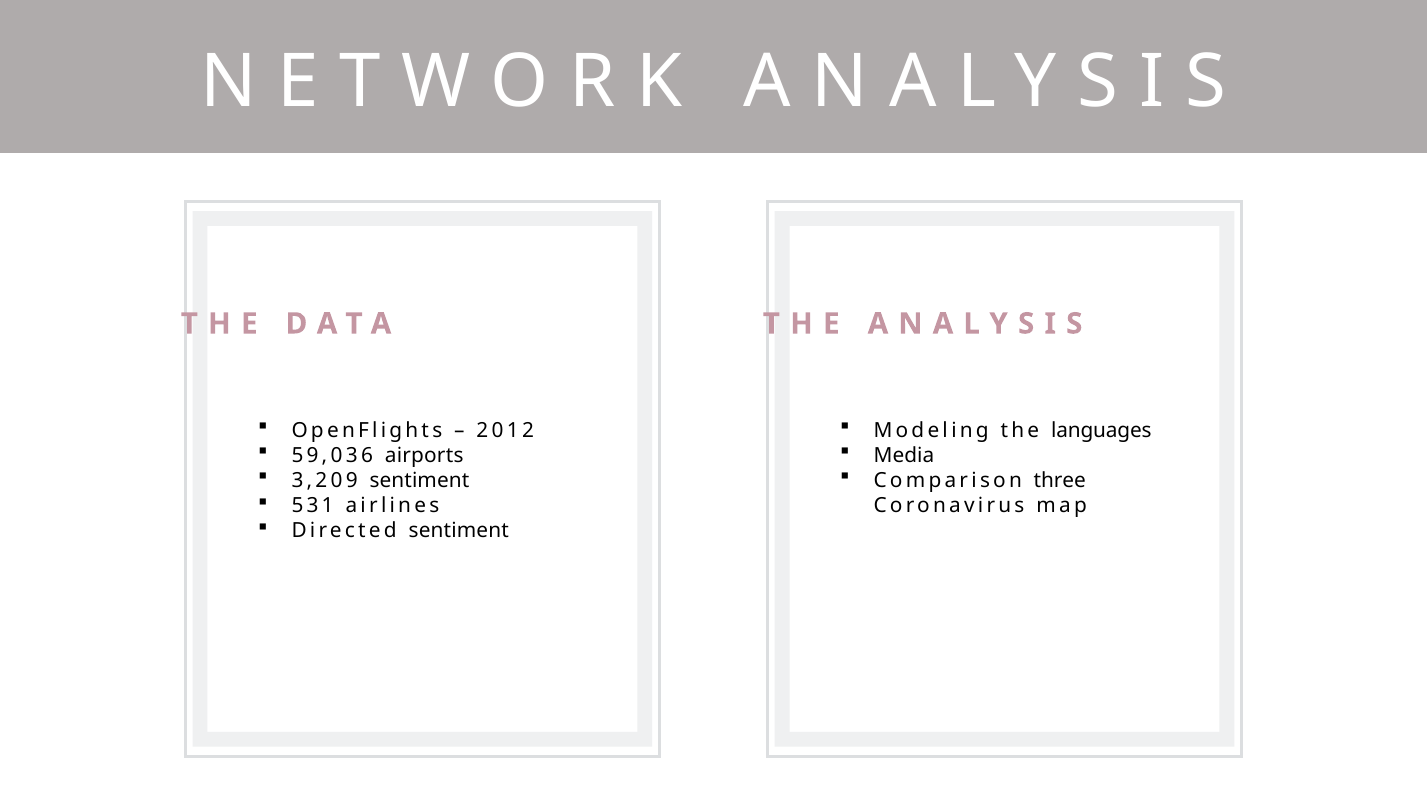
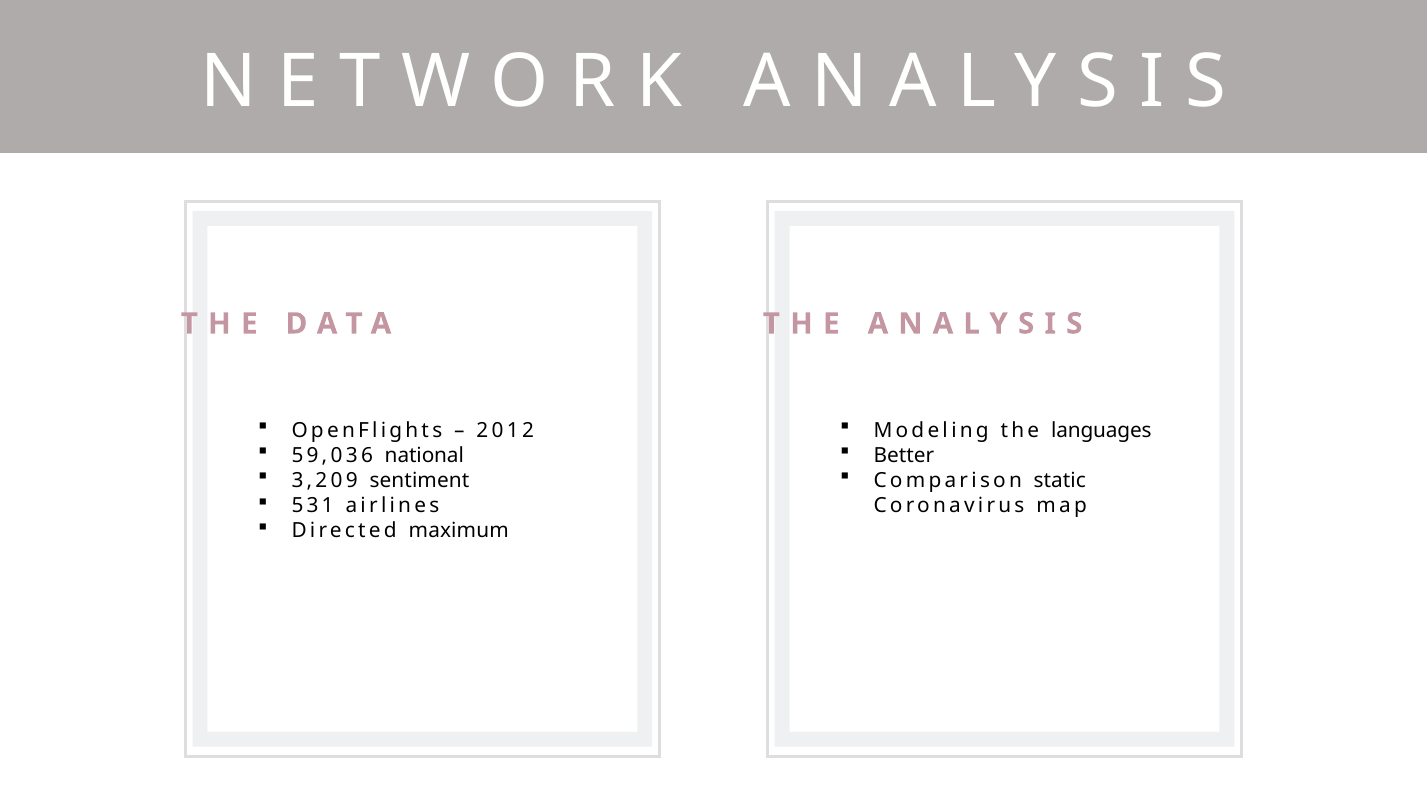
airports: airports -> national (424, 455)
Media: Media -> Better (904, 455)
three: three -> static (1060, 480)
Directed sentiment: sentiment -> maximum (459, 530)
